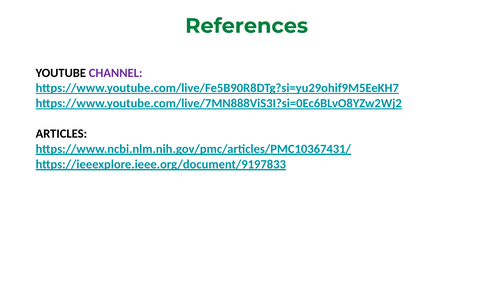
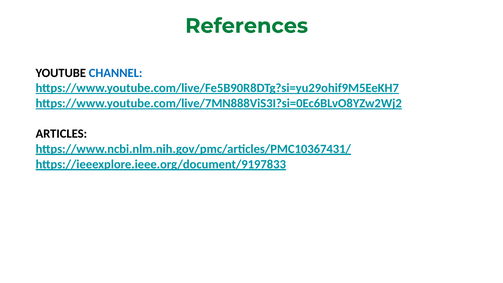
CHANNEL colour: purple -> blue (116, 73)
